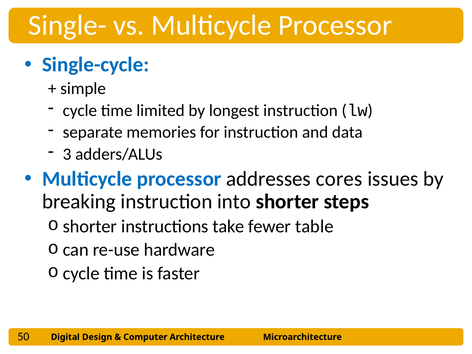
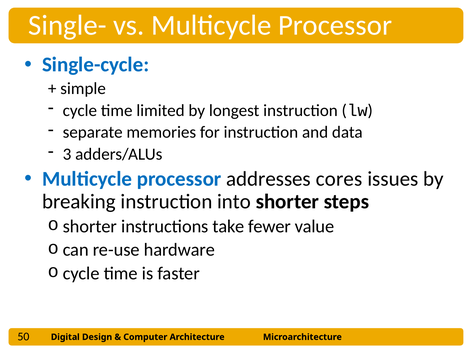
table: table -> value (315, 226)
